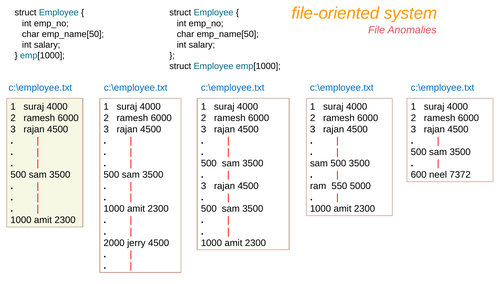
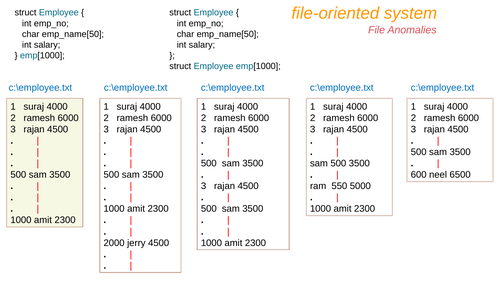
7372: 7372 -> 6500 (460, 174)
